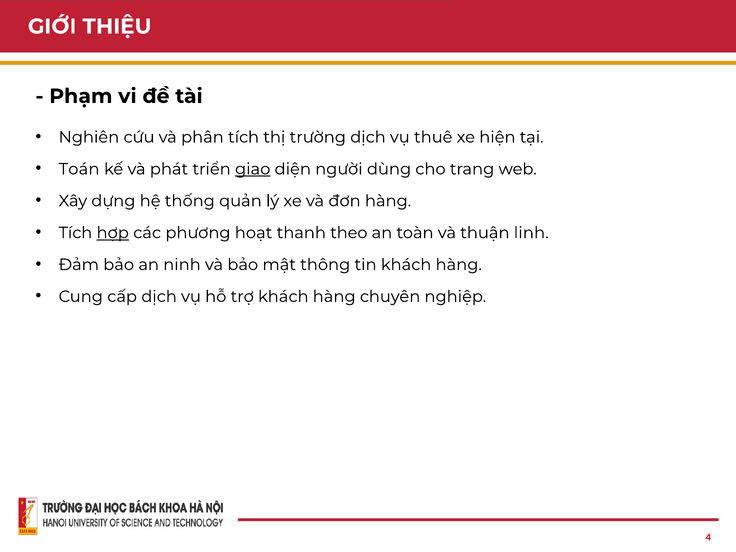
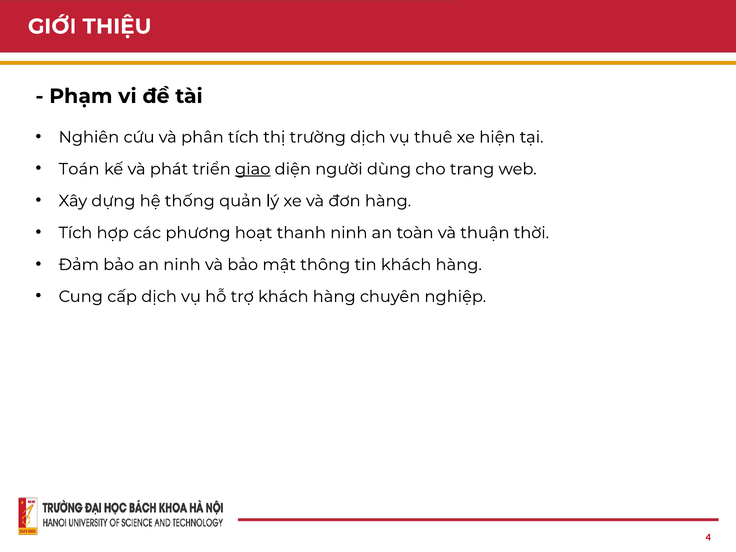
hợp underline: present -> none (113, 233)
thanh theo: theo -> ninh (349, 233)
linh: linh -> thời (531, 233)
